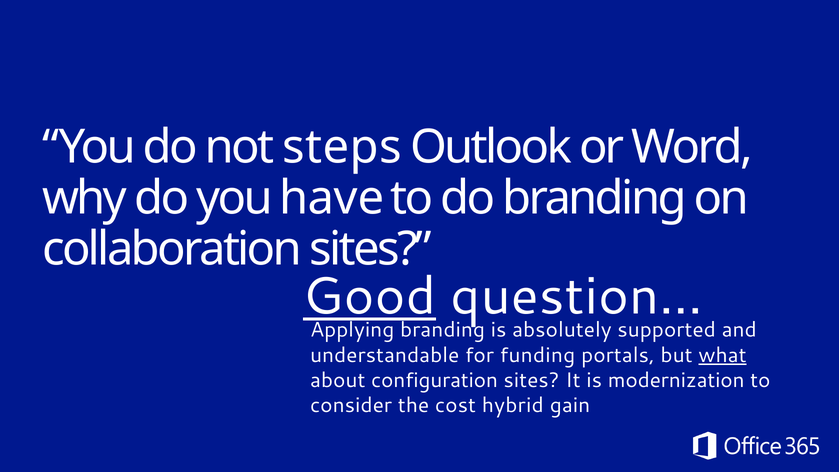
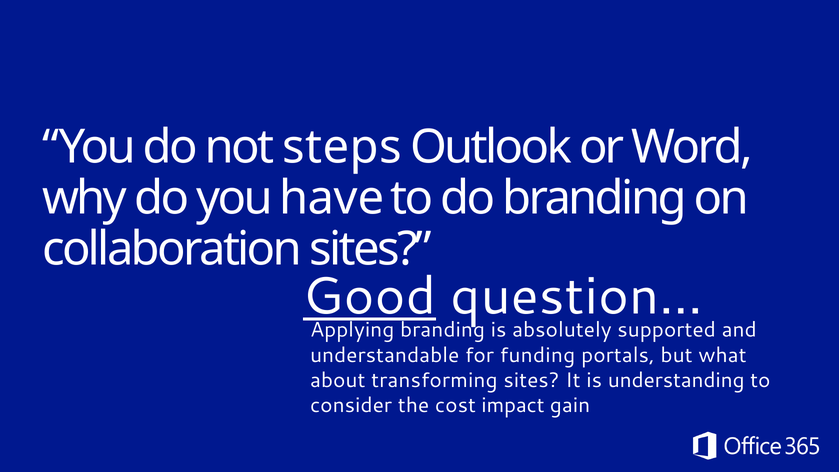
what underline: present -> none (722, 355)
configuration: configuration -> transforming (434, 380)
modernization: modernization -> understanding (676, 380)
hybrid: hybrid -> impact (513, 406)
